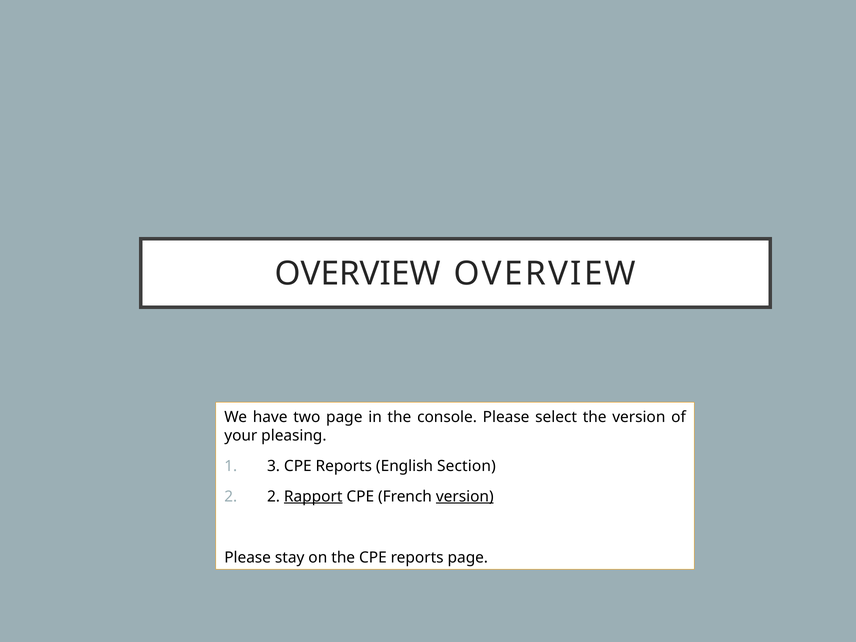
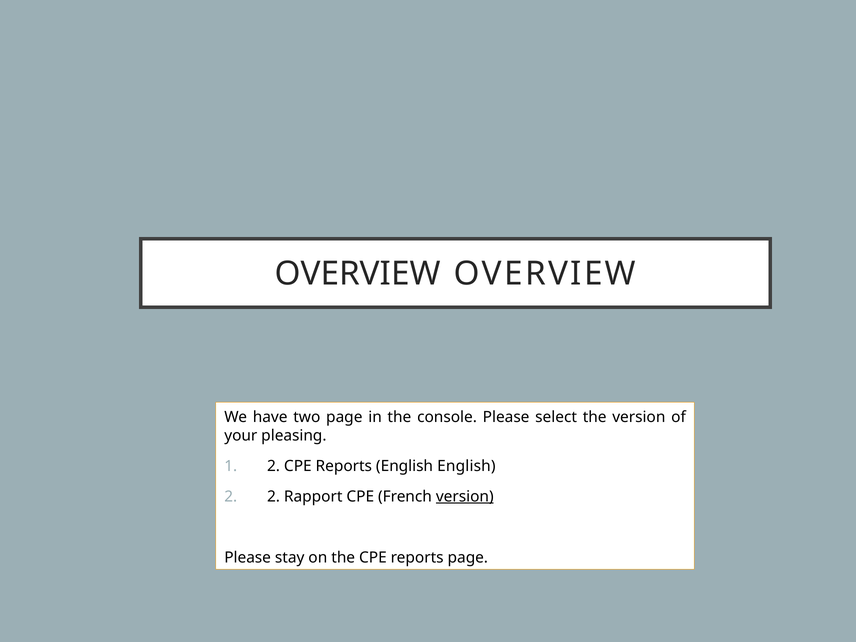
1 3: 3 -> 2 (274, 466)
English Section: Section -> English (466, 466)
Rapport underline: present -> none (313, 496)
